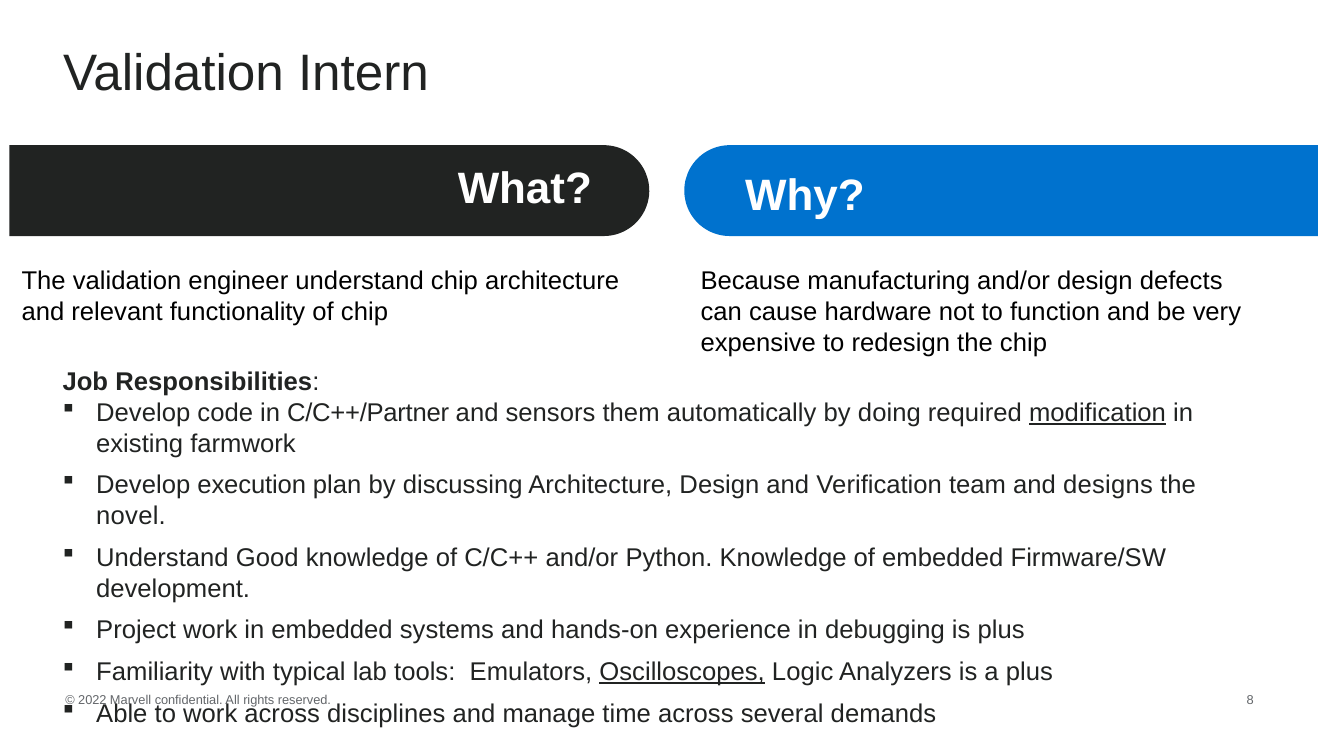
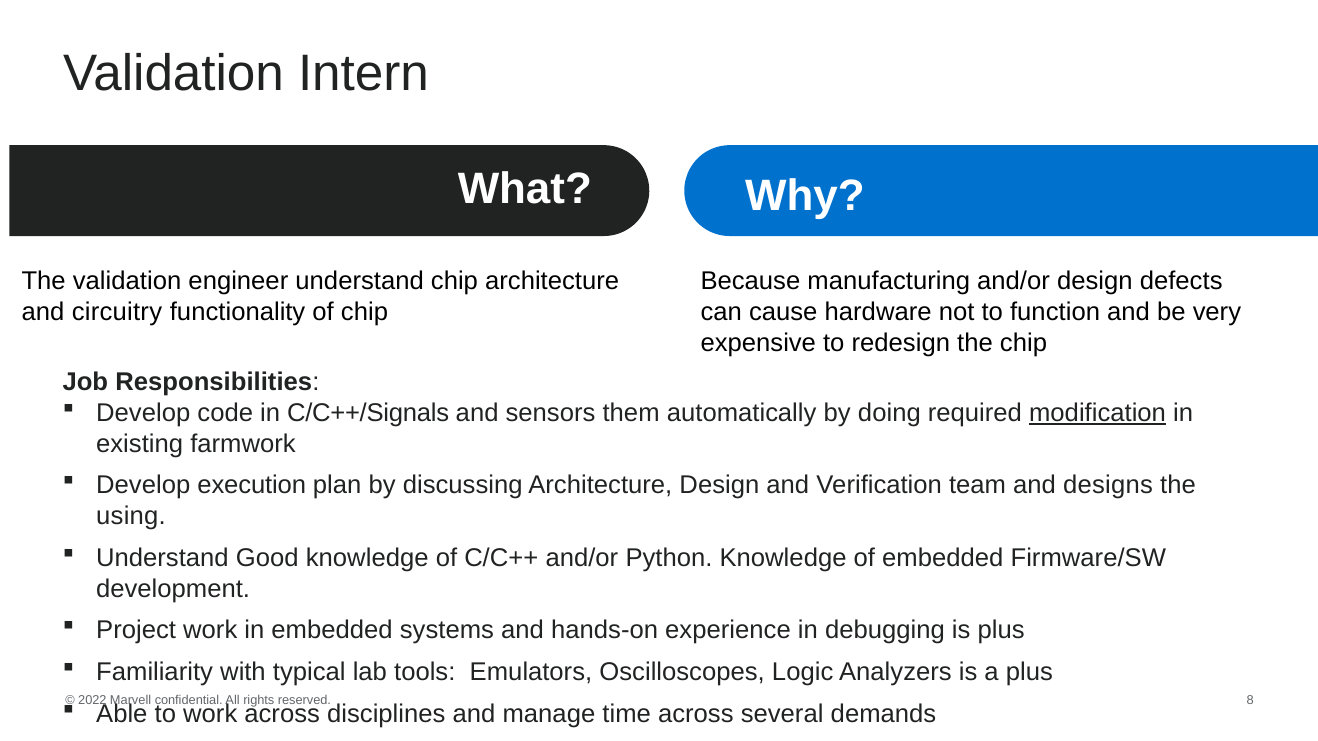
relevant: relevant -> circuitry (117, 312)
C/C++/Partner: C/C++/Partner -> C/C++/Signals (368, 413)
novel: novel -> using (131, 516)
Oscilloscopes underline: present -> none (682, 672)
